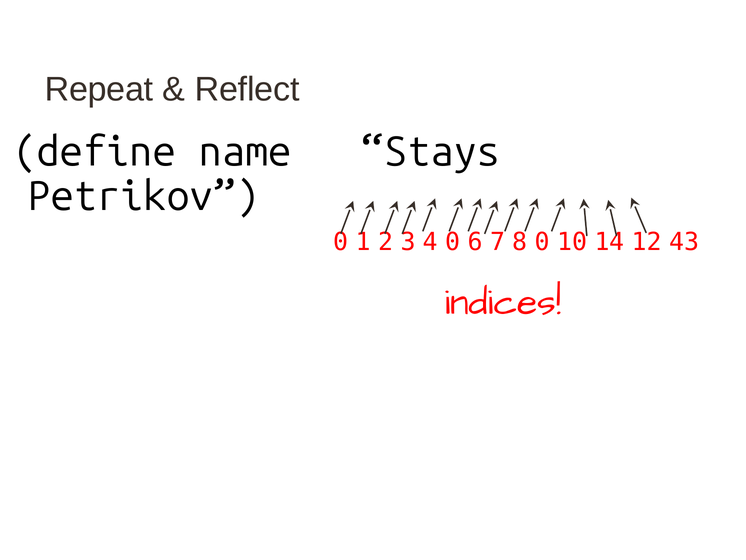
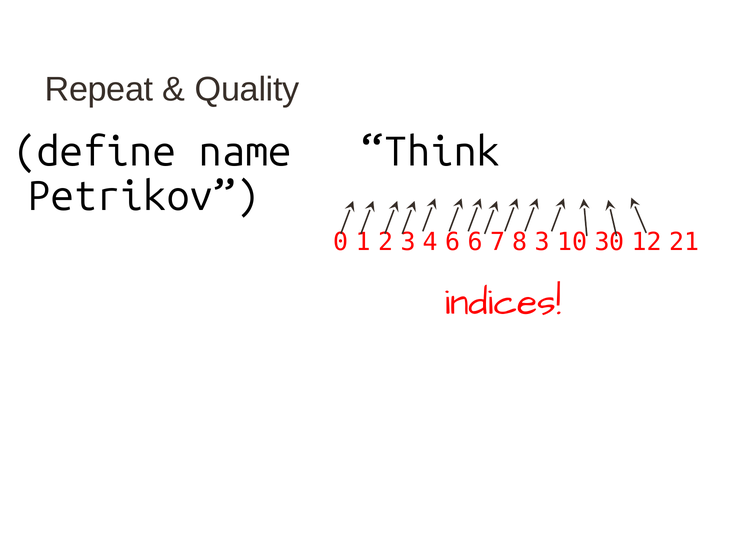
Reflect: Reflect -> Quality (247, 90)
Stays: Stays -> Think (431, 152)
4 0: 0 -> 6 (453, 242)
8 0: 0 -> 3 (542, 242)
14: 14 -> 30 (610, 242)
43: 43 -> 21 (684, 242)
